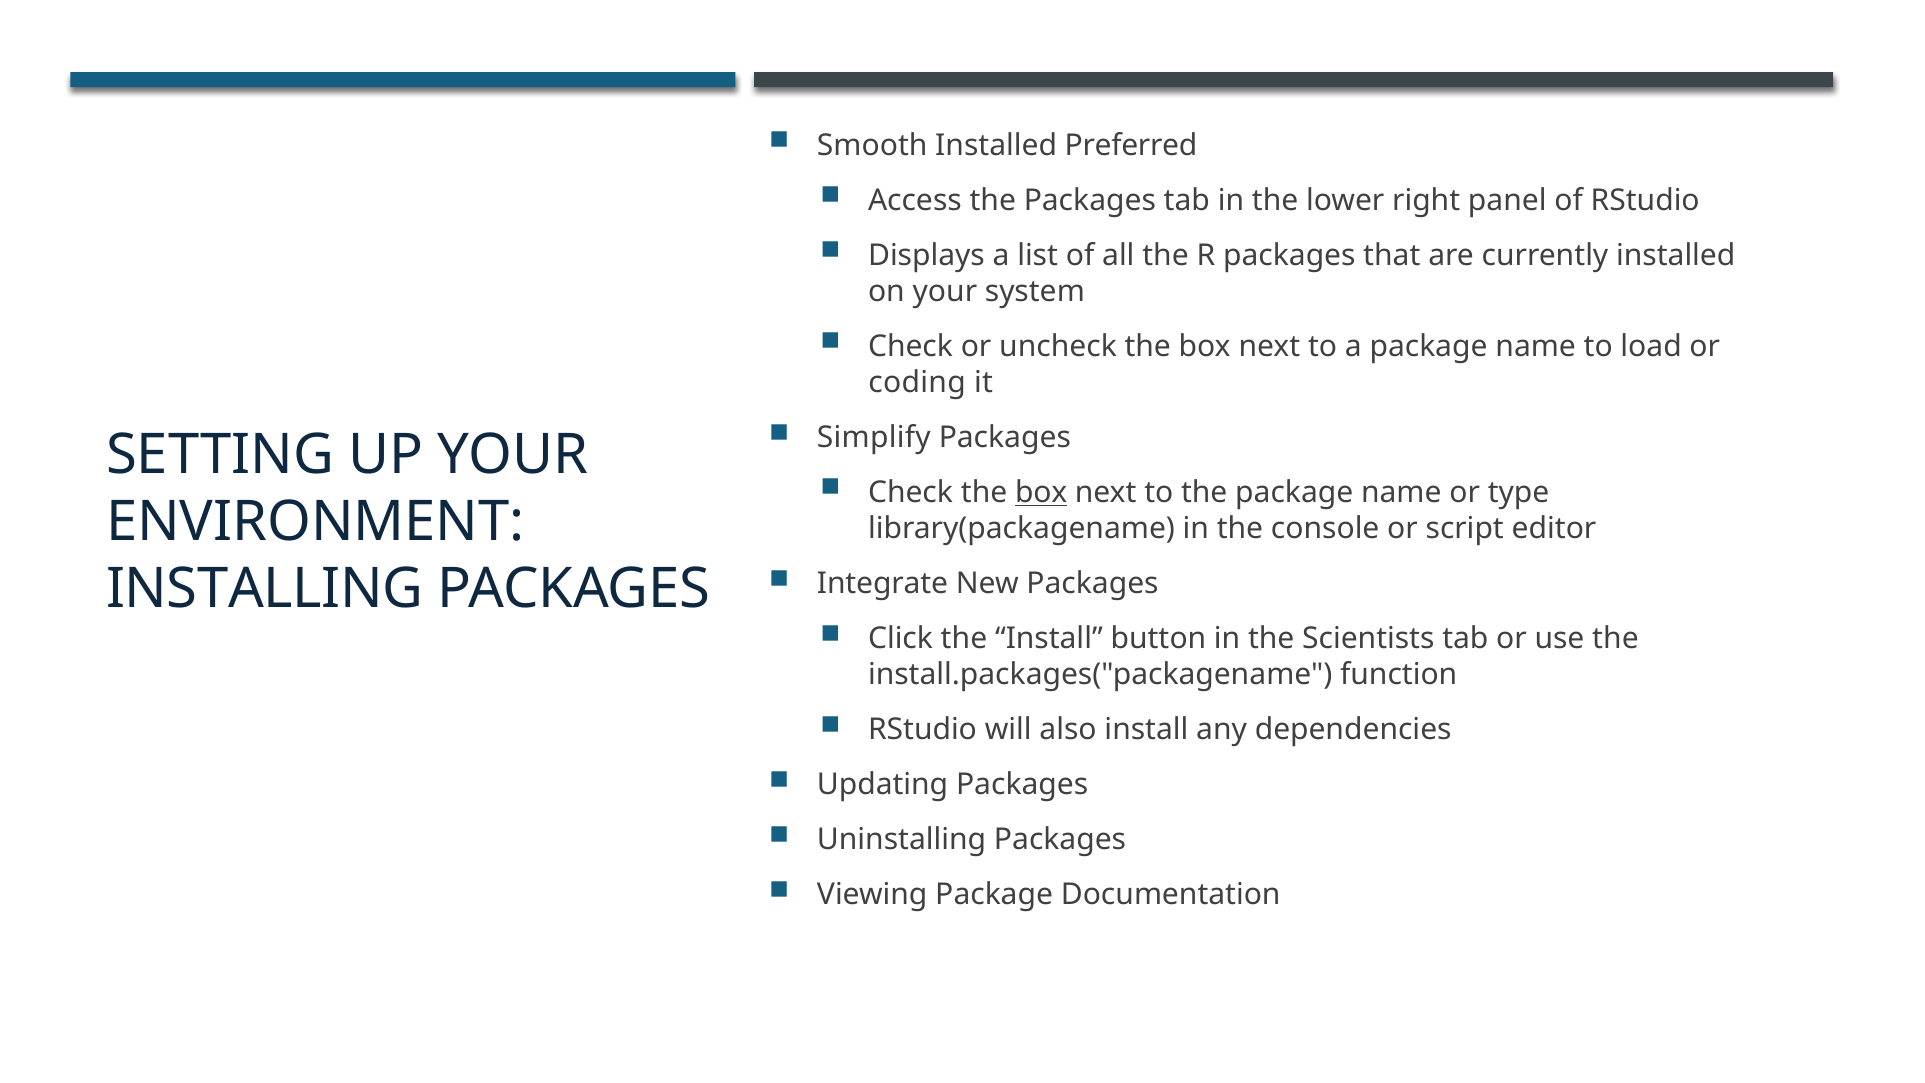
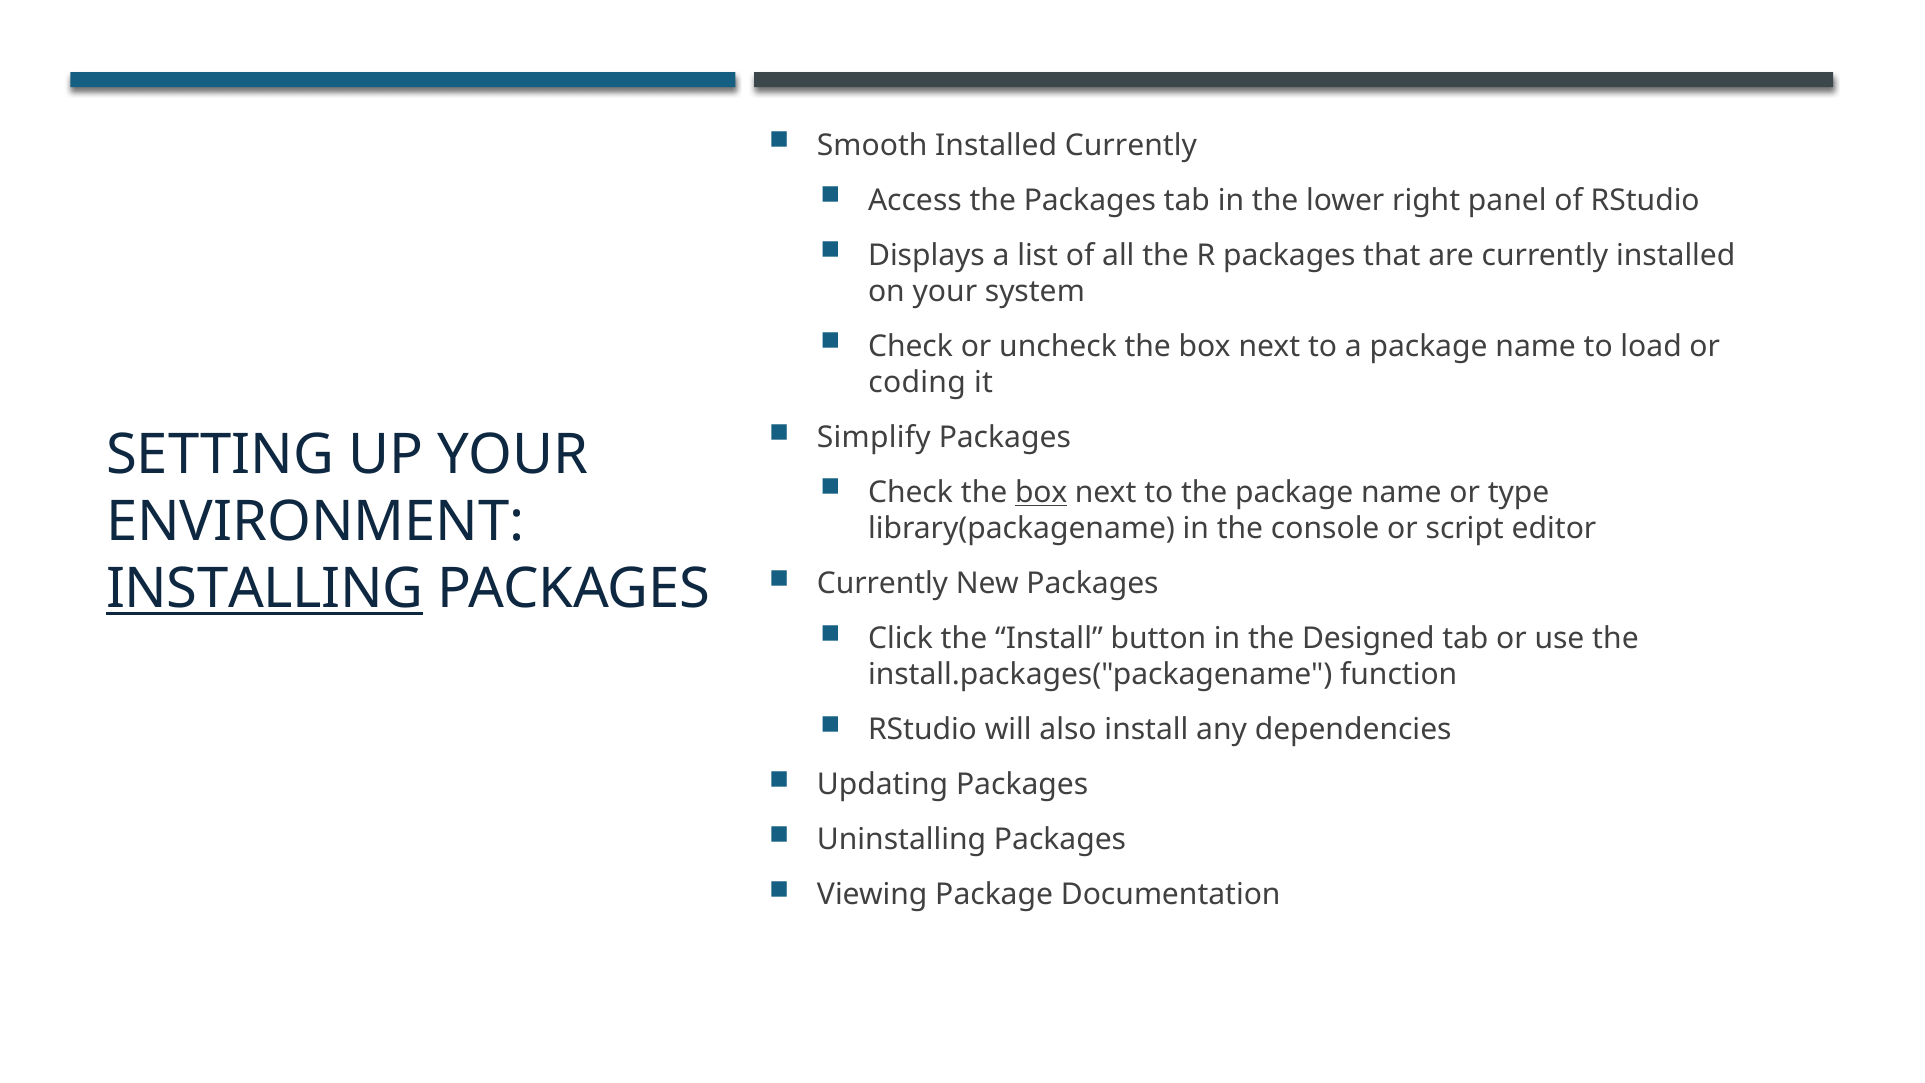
Installed Preferred: Preferred -> Currently (1131, 145)
Integrate: Integrate -> Currently (883, 584)
INSTALLING underline: none -> present (265, 589)
Scientists: Scientists -> Designed (1368, 639)
